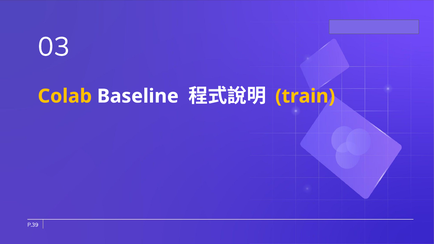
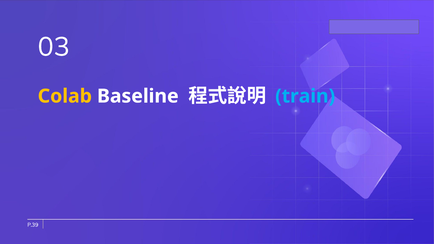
train colour: yellow -> light blue (305, 96)
